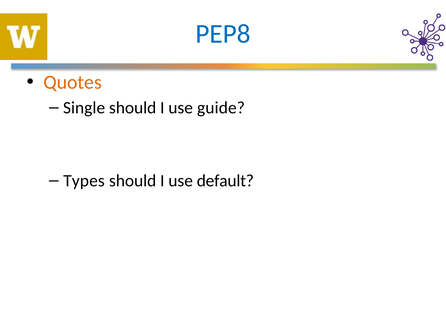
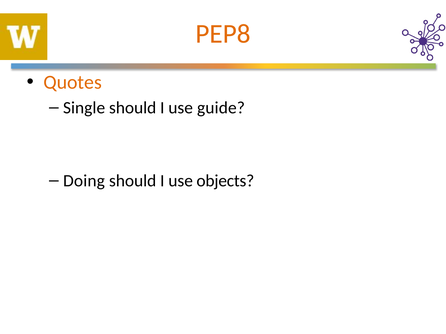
PEP8 colour: blue -> orange (223, 34)
Types: Types -> Doing (84, 181)
default: default -> objects (225, 181)
